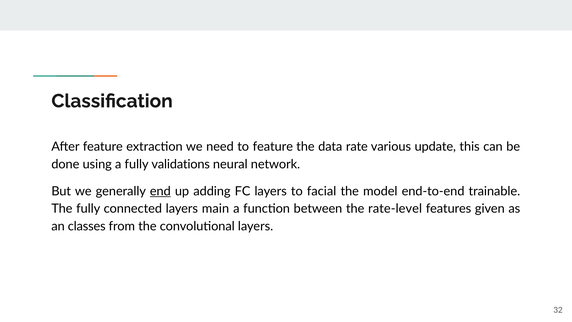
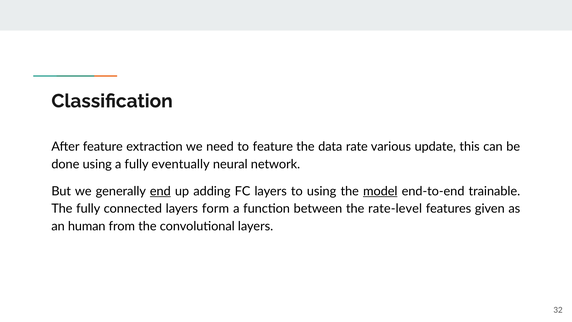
validations: validations -> eventually (181, 164)
to facial: facial -> using (322, 191)
model underline: none -> present (380, 191)
main: main -> form (216, 209)
classes: classes -> human (87, 226)
